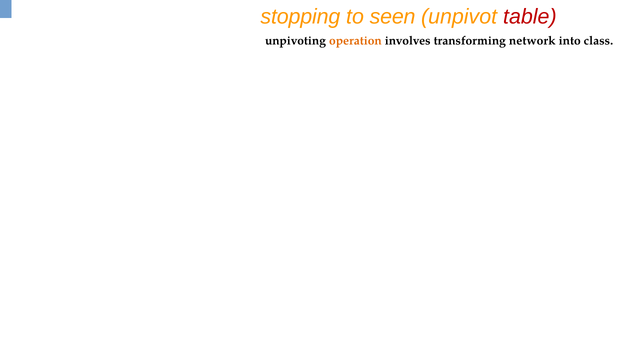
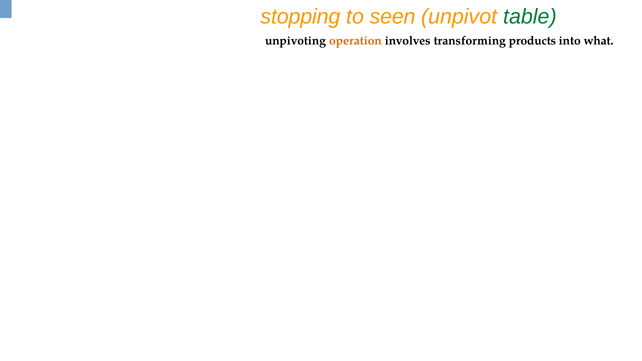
table colour: red -> green (530, 17)
network: network -> products (532, 41)
class: class -> what (599, 41)
